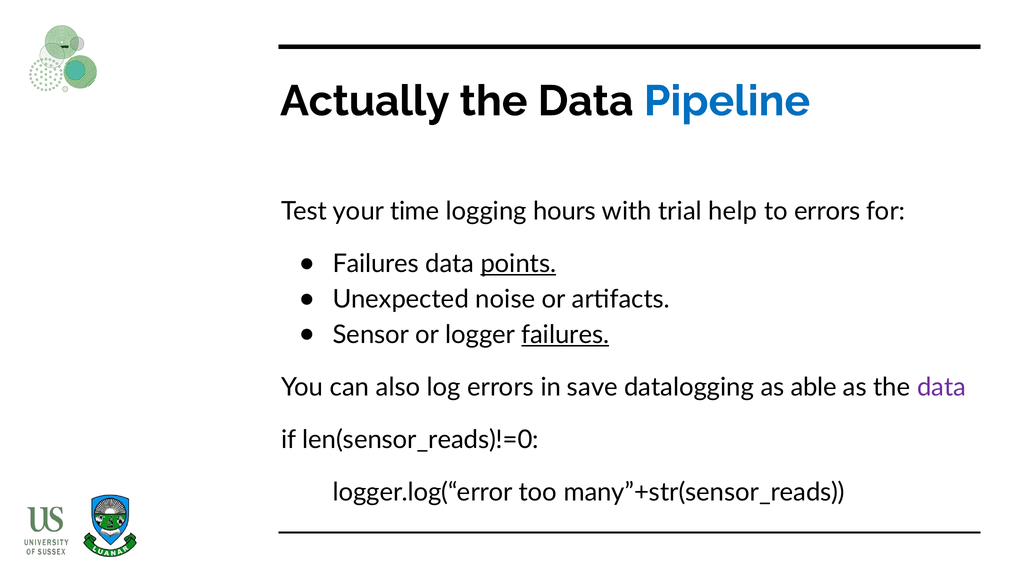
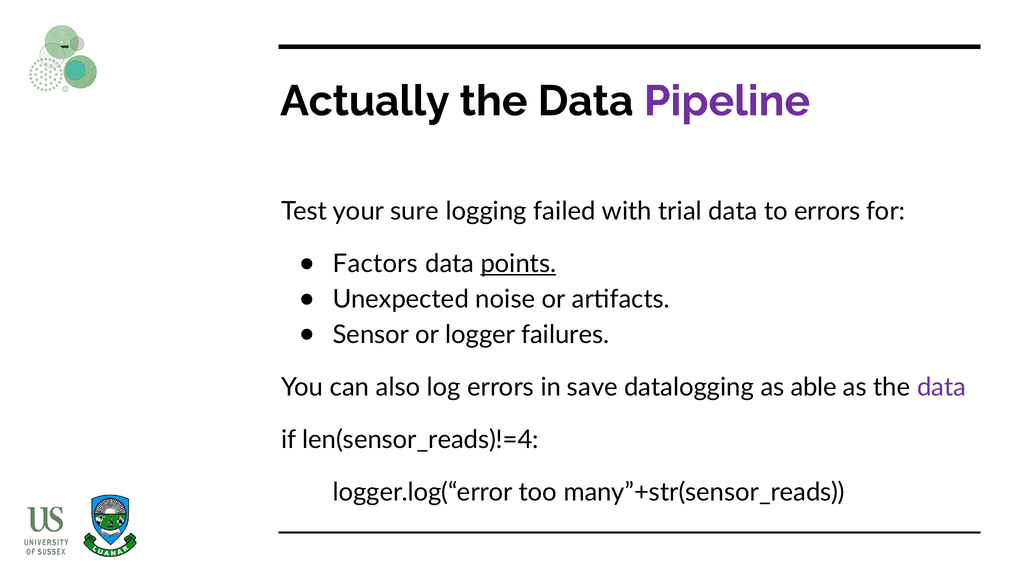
Pipeline colour: blue -> purple (727, 101)
time: time -> sure (415, 211)
hours: hours -> failed (565, 211)
trial help: help -> data (733, 211)
Failures: Failures -> Factors (375, 264)
failures underline: present -> none (565, 335)
len(sensor_reads)!=0: len(sensor_reads)!=0 -> len(sensor_reads)!=4 (421, 440)
